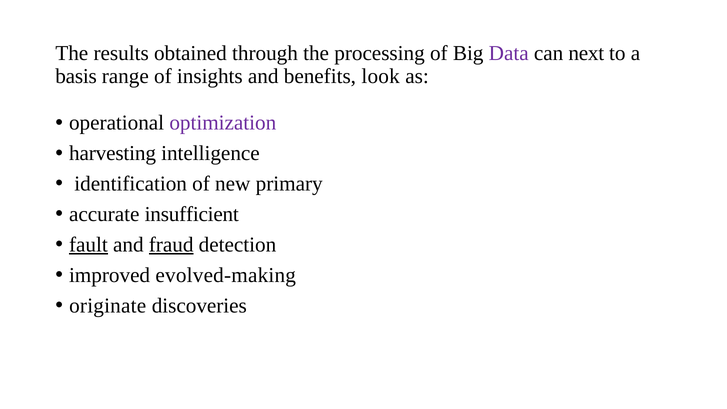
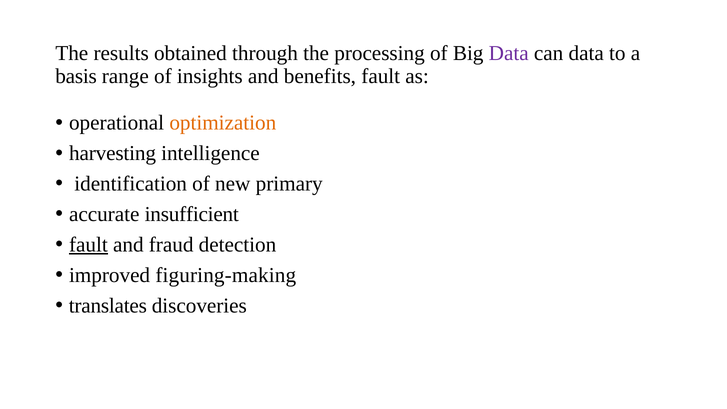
can next: next -> data (586, 53)
benefits look: look -> fault (381, 76)
optimization colour: purple -> orange (223, 123)
fraud underline: present -> none (171, 245)
evolved-making: evolved-making -> figuring-making (226, 275)
originate: originate -> translates (108, 306)
